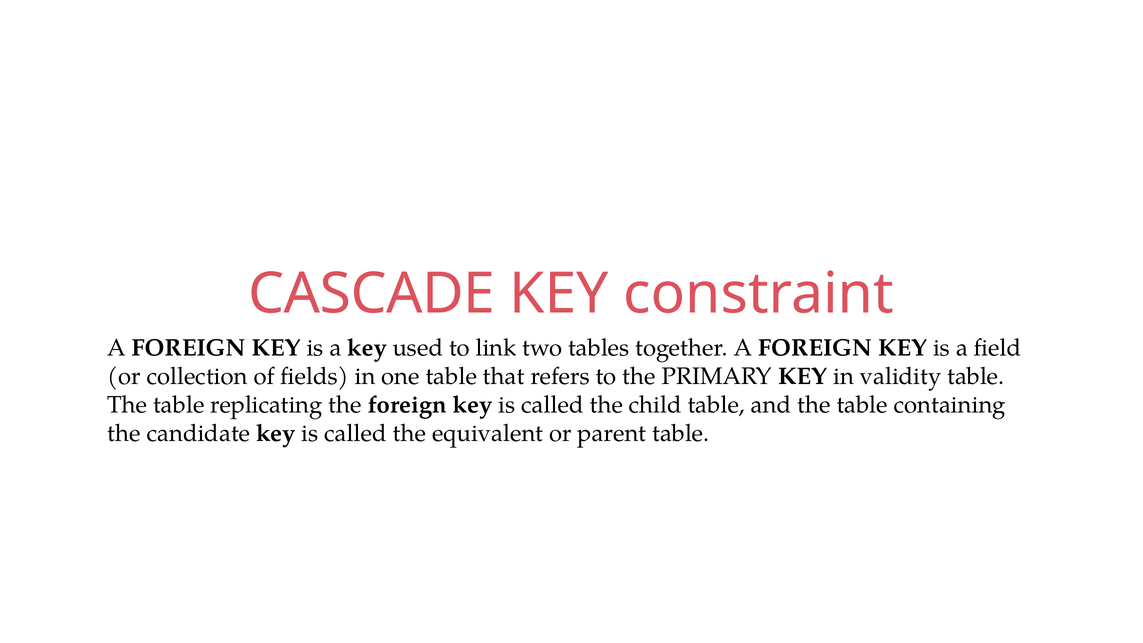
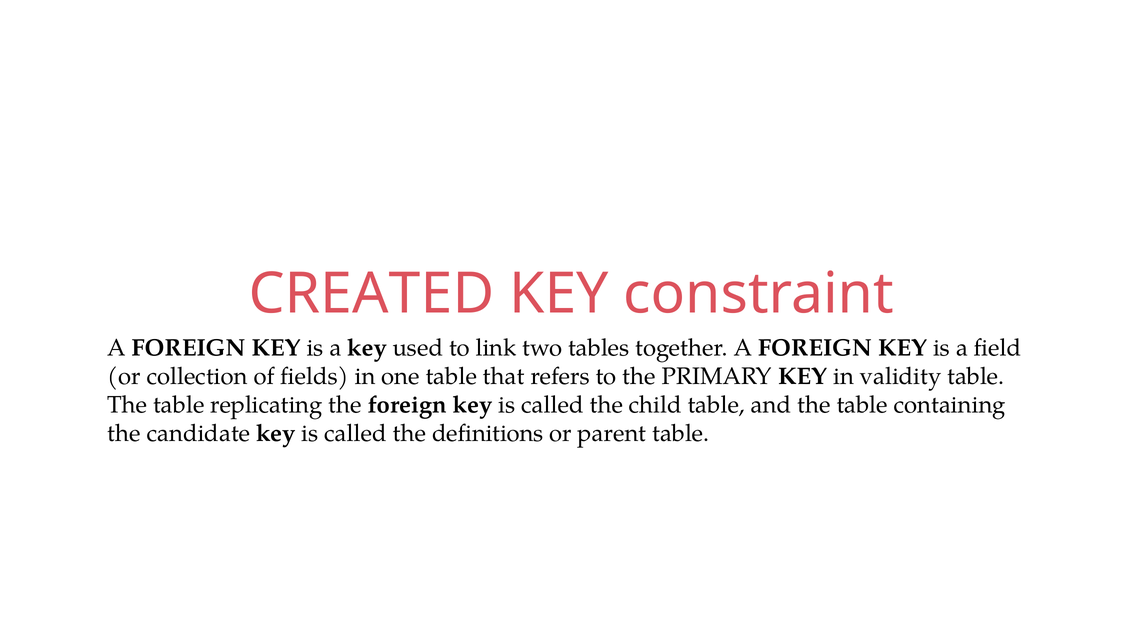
CASCADE: CASCADE -> CREATED (371, 294)
equivalent: equivalent -> definitions (488, 434)
